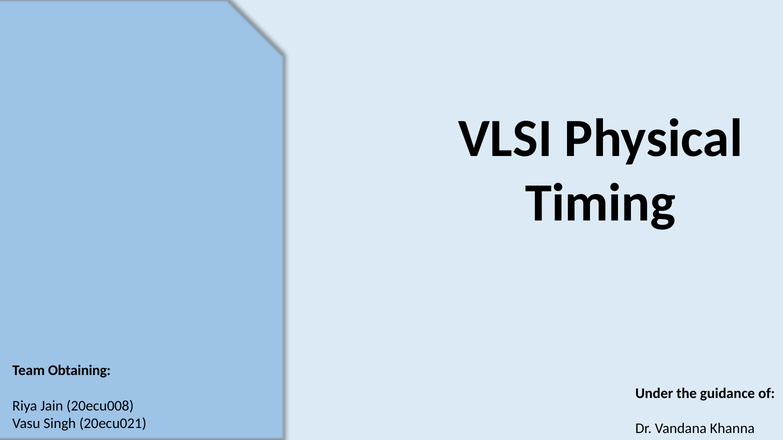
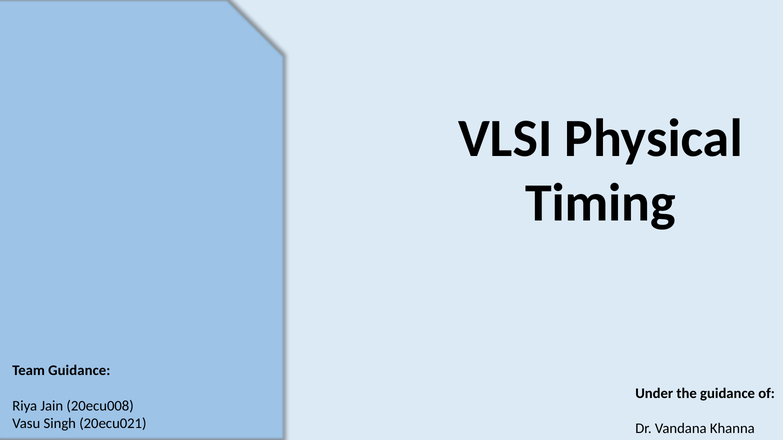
Team Obtaining: Obtaining -> Guidance (79, 371)
